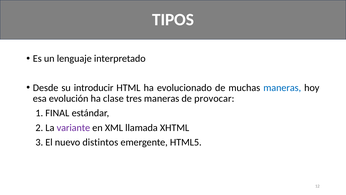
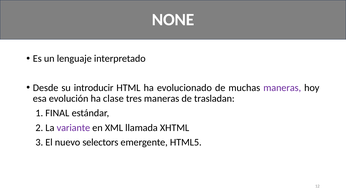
TIPOS: TIPOS -> NONE (173, 20)
maneras colour: blue -> purple (282, 88)
provocar: provocar -> trasladan (214, 98)
distintos: distintos -> selectors (100, 142)
